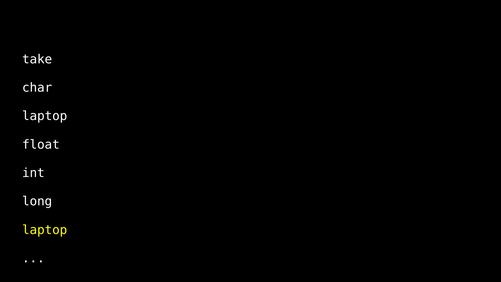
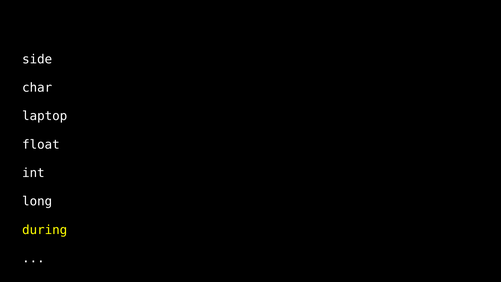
take: take -> side (37, 59)
laptop: laptop -> during (45, 230)
